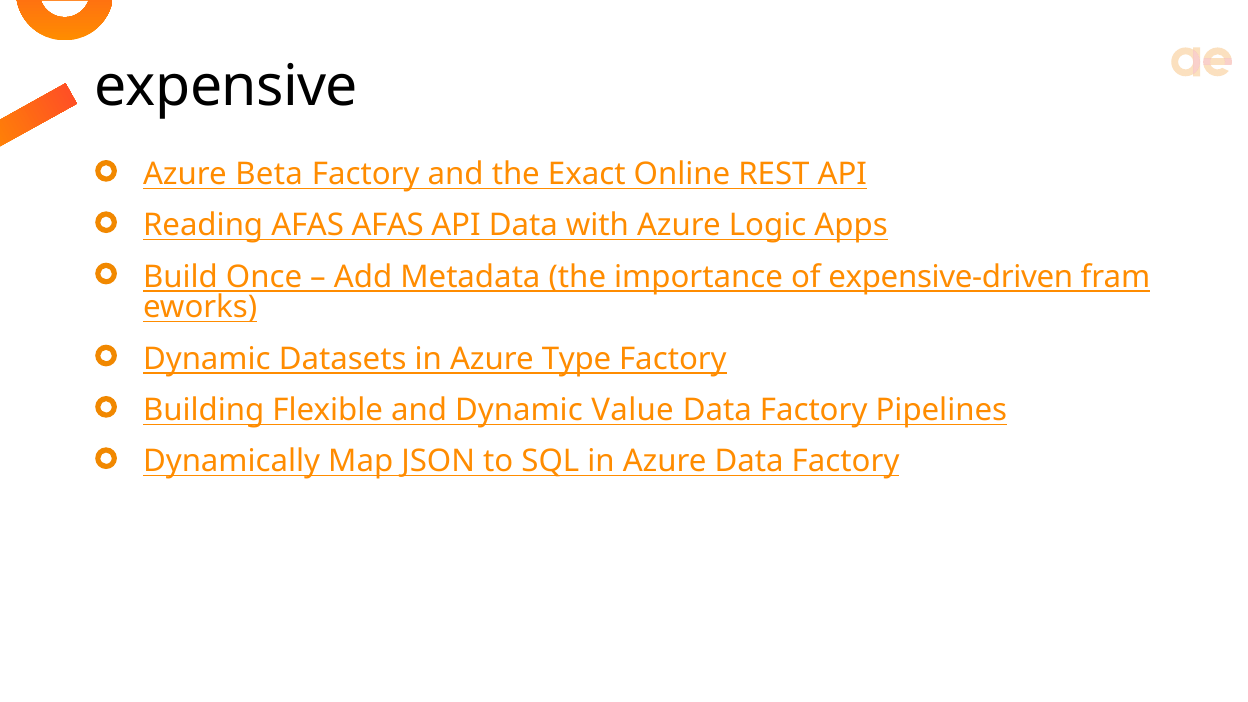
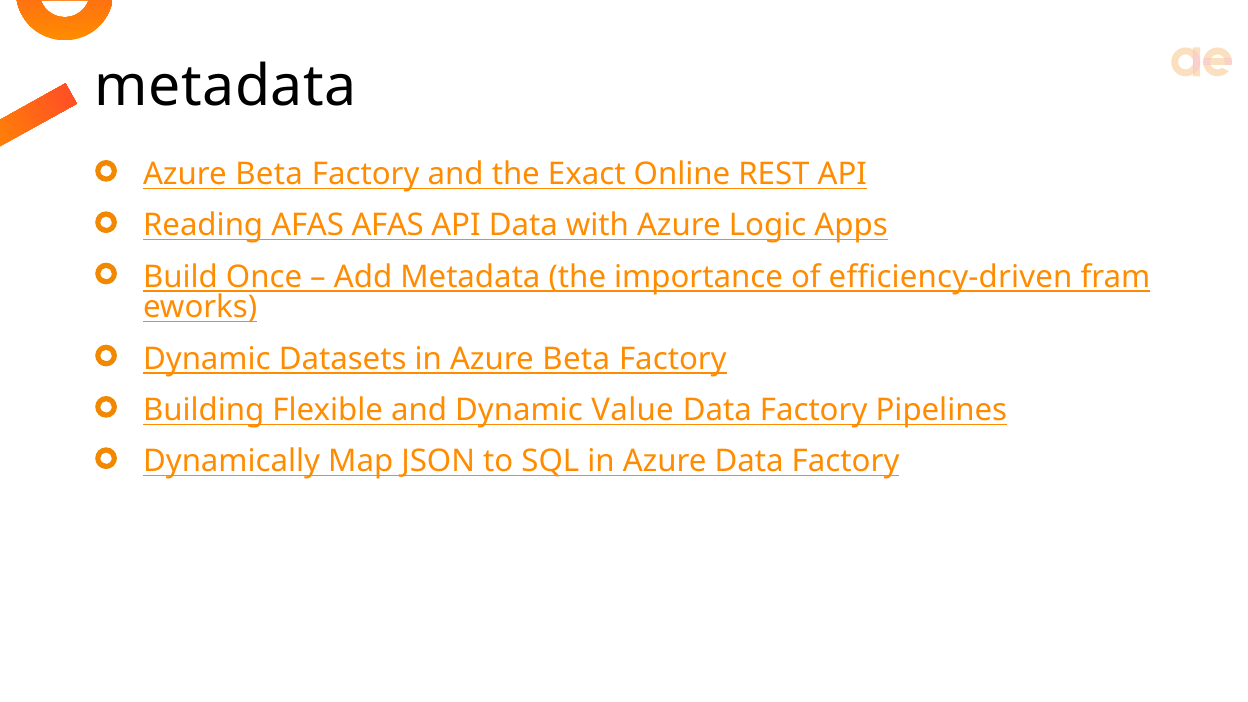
expensive: expensive -> metadata (226, 86)
expensive-driven: expensive-driven -> efficiency-driven (951, 277)
in Azure Type: Type -> Beta (576, 359)
